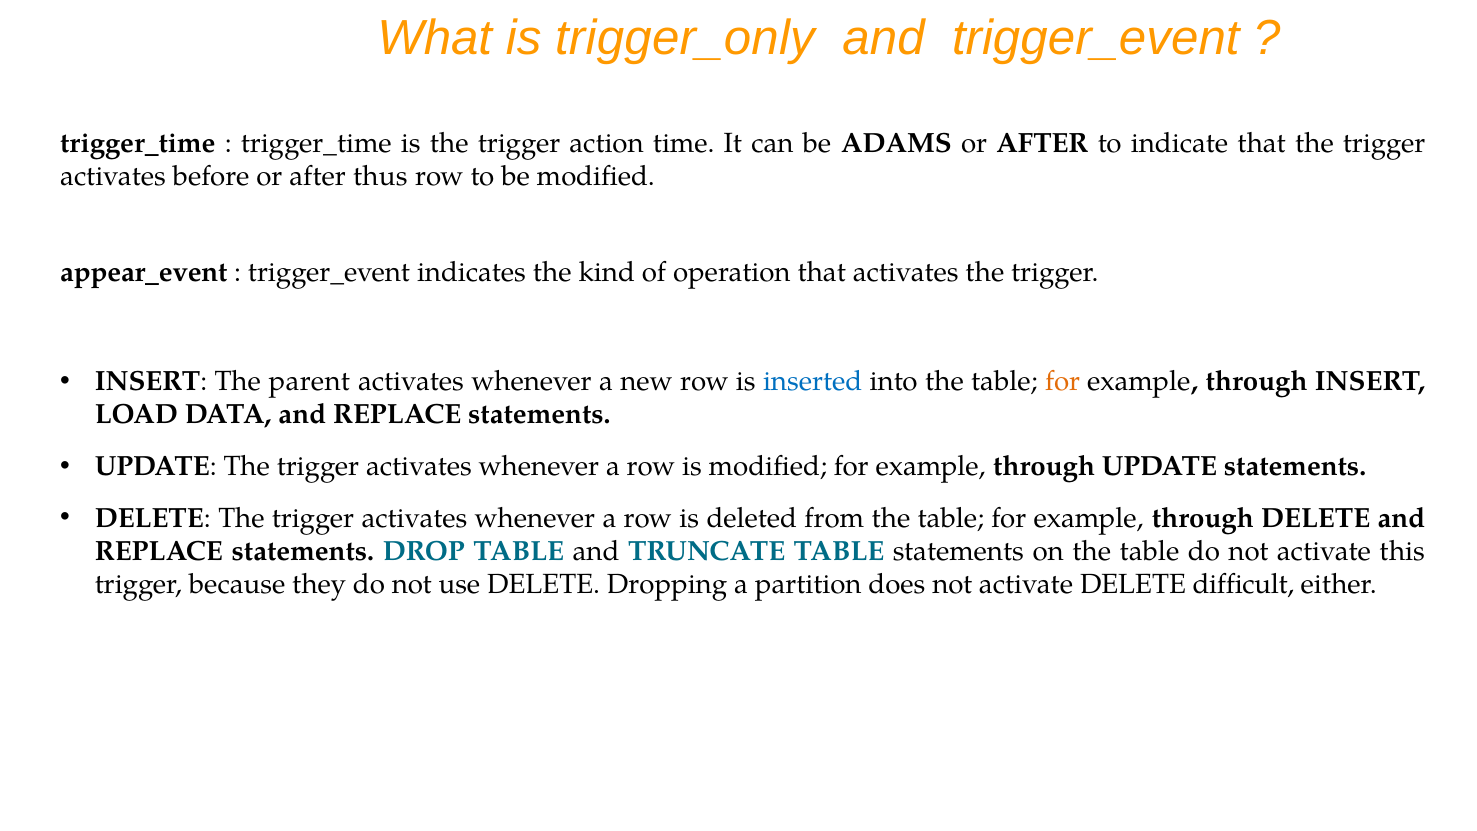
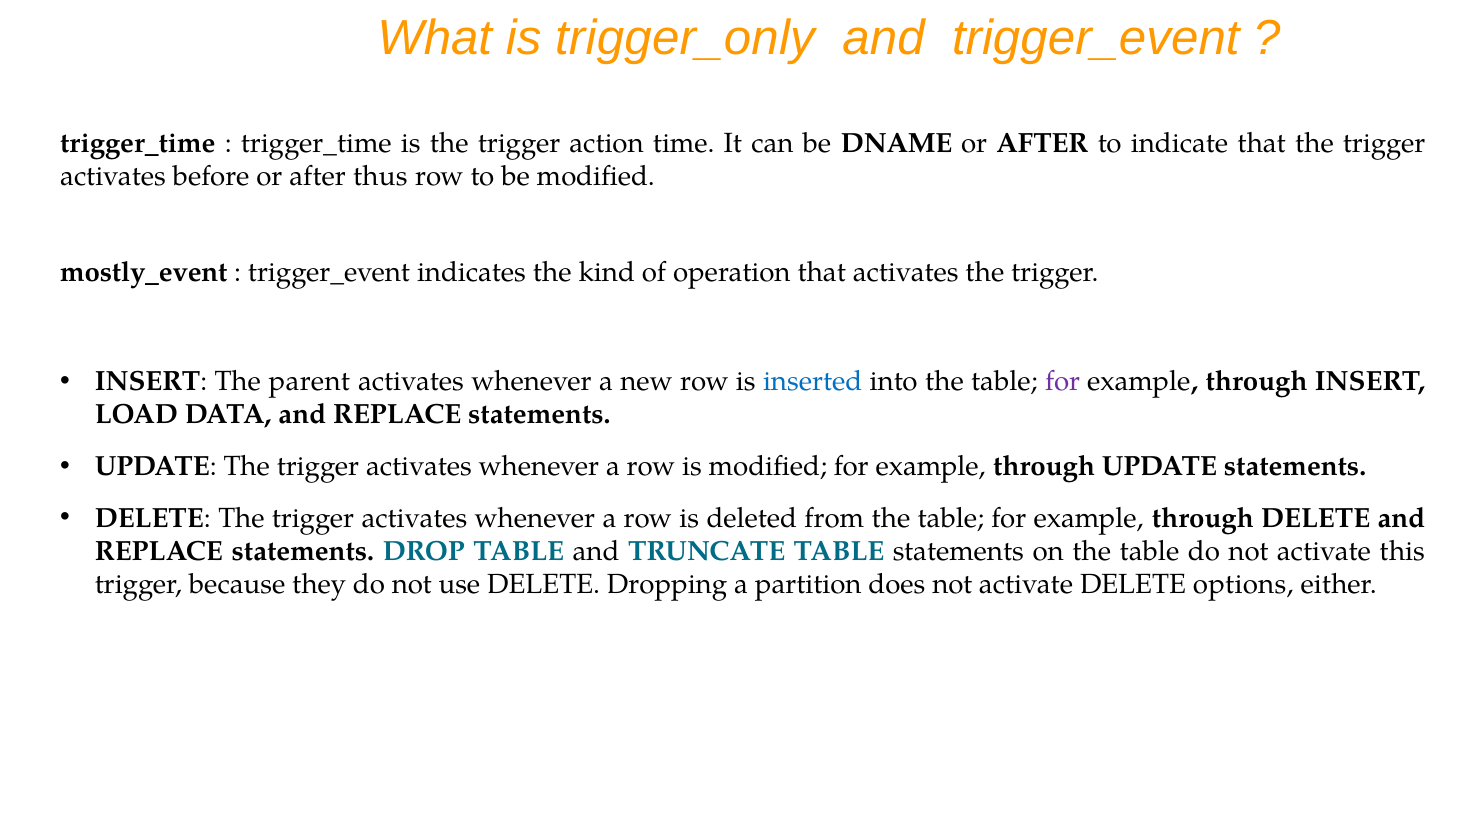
ADAMS: ADAMS -> DNAME (897, 143)
appear_event: appear_event -> mostly_event (144, 273)
for colour: orange -> purple (1062, 381)
difficult: difficult -> options (1243, 585)
